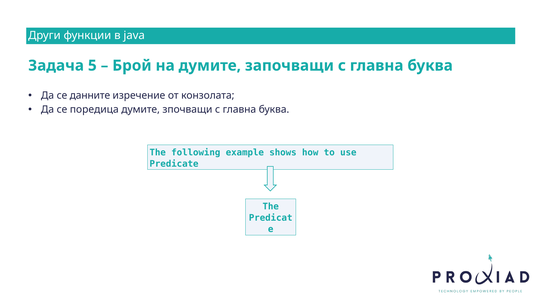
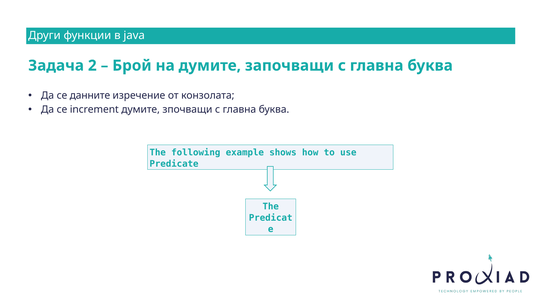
5: 5 -> 2 (92, 66)
поредица: поредица -> increment (94, 110)
